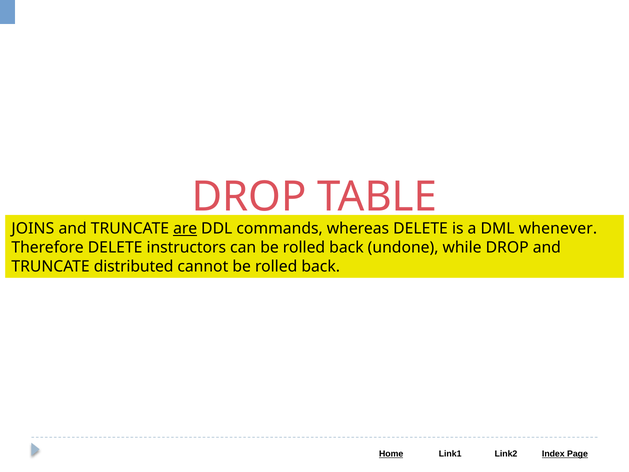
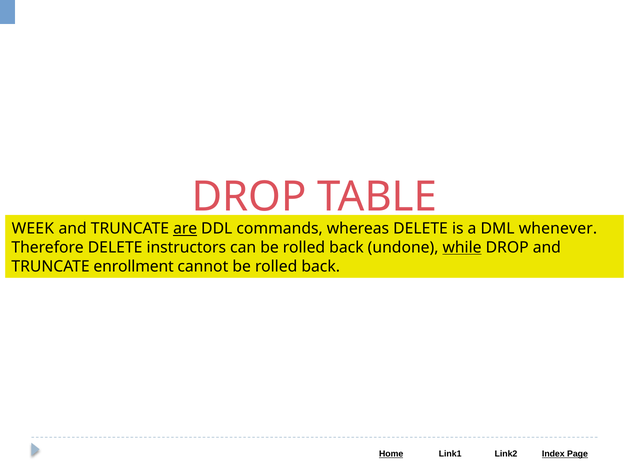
JOINS: JOINS -> WEEK (33, 229)
while underline: none -> present (462, 247)
distributed: distributed -> enrollment (134, 266)
